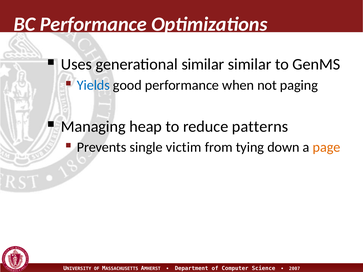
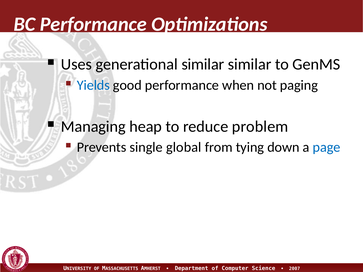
patterns: patterns -> problem (260, 127)
victim: victim -> global (184, 147)
page colour: orange -> blue (327, 147)
